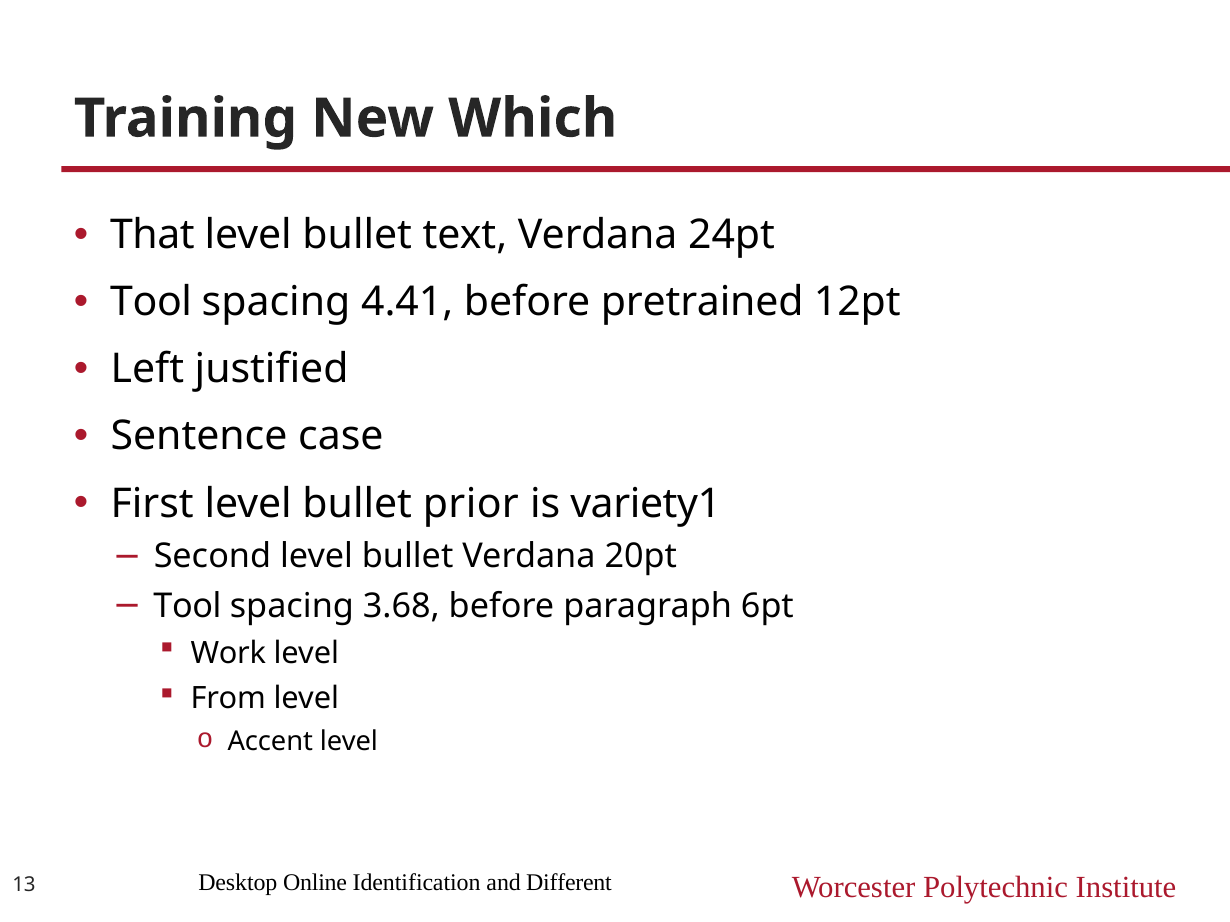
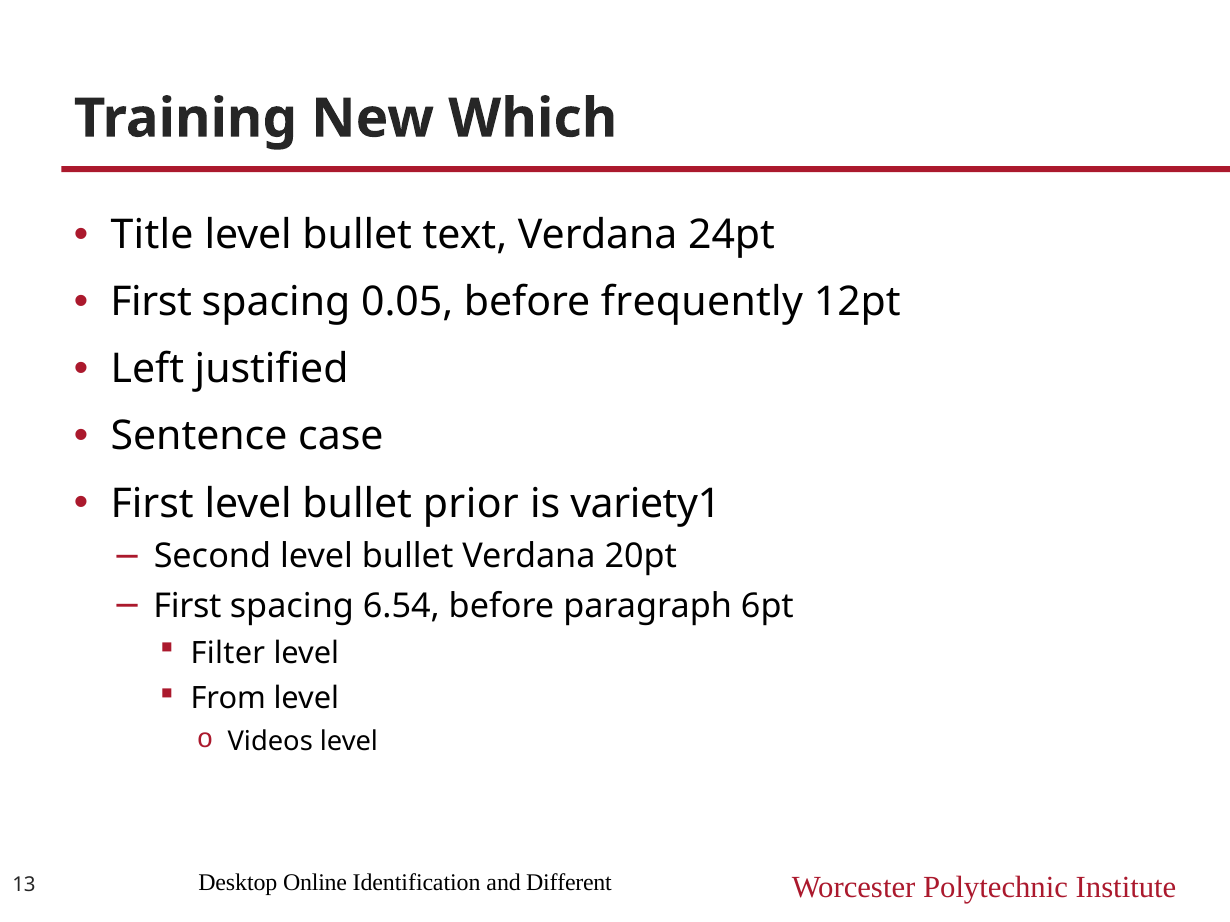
That: That -> Title (152, 235)
Tool: Tool -> First (151, 302)
4.41: 4.41 -> 0.05 (407, 302)
pretrained: pretrained -> frequently (702, 302)
Tool: Tool -> First (187, 606)
3.68: 3.68 -> 6.54 (401, 606)
Work: Work -> Filter (228, 653)
Accent: Accent -> Videos (270, 742)
